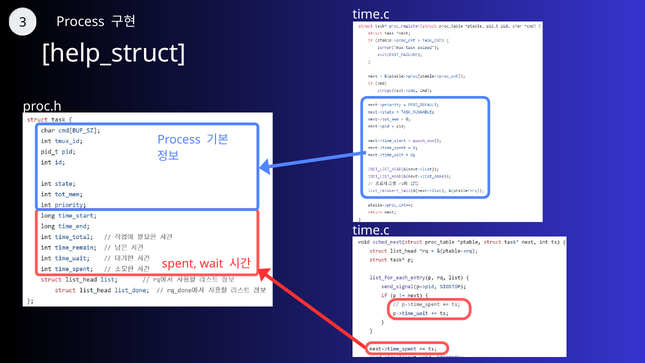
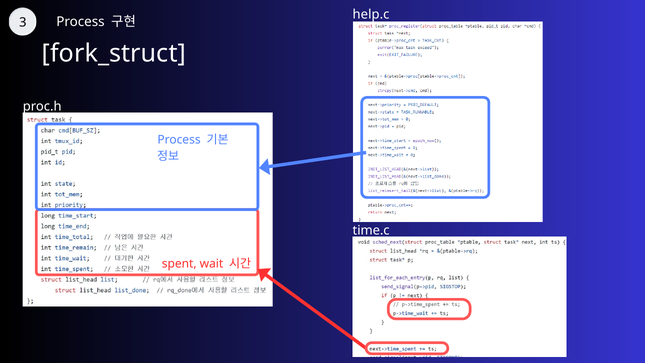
time.c: time.c -> help.c (371, 14)
help_struct: help_struct -> fork_struct (114, 53)
